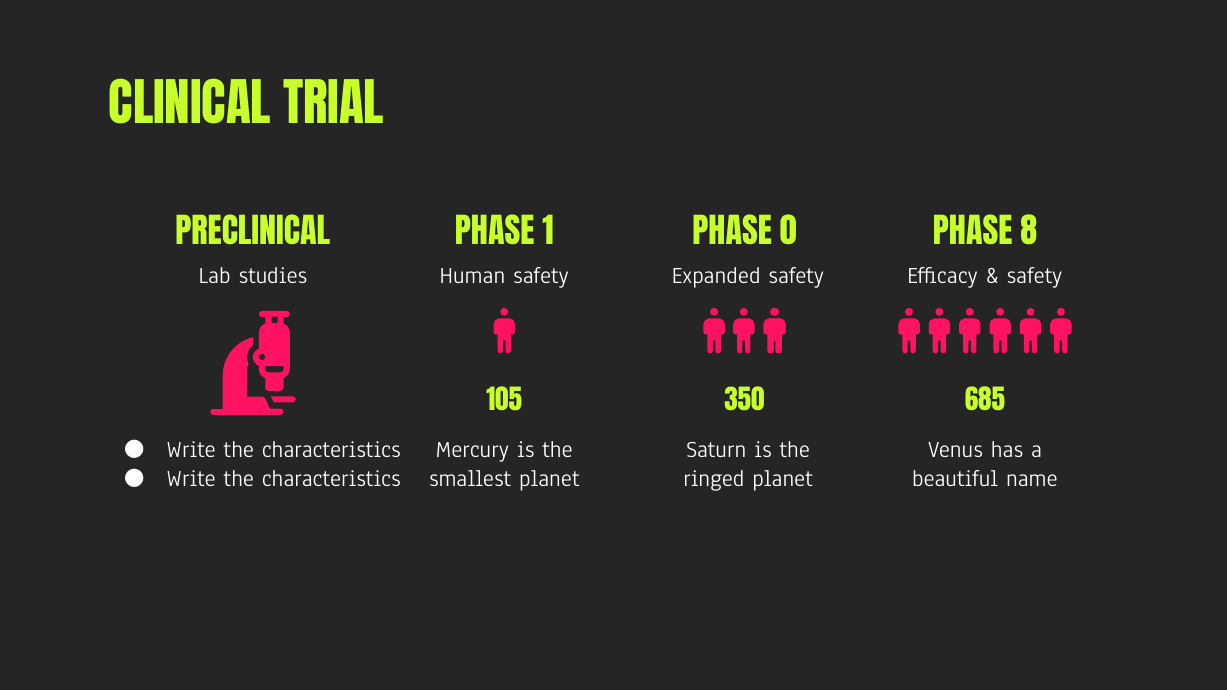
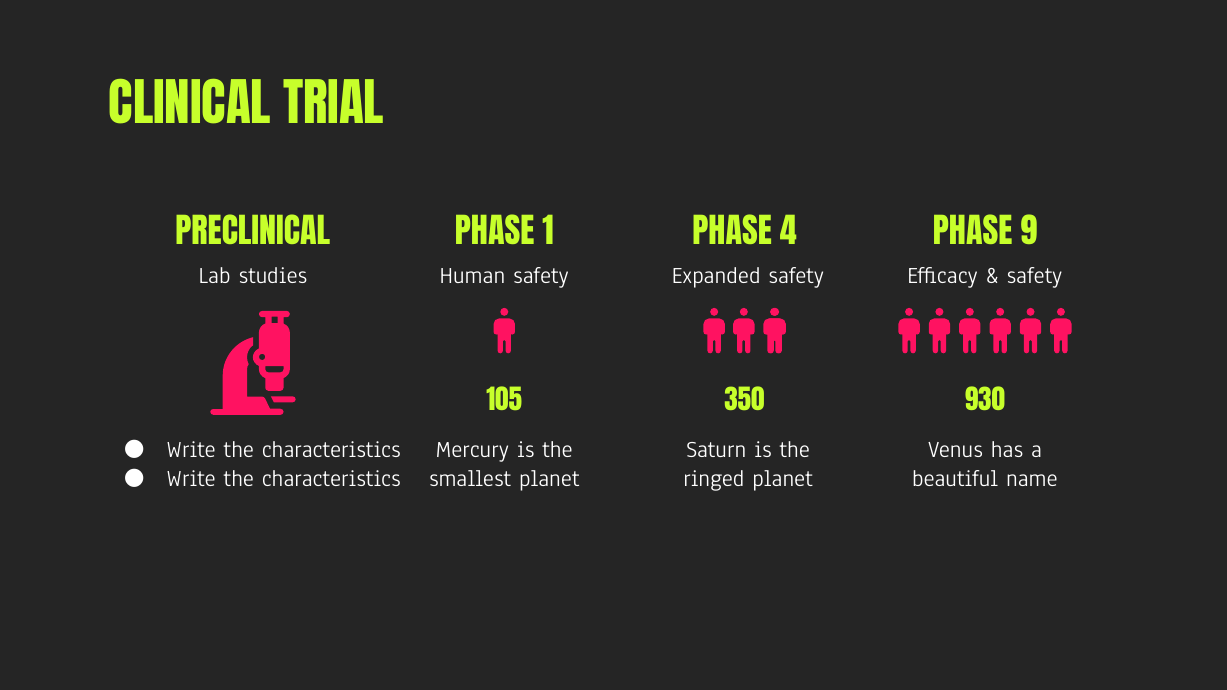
0: 0 -> 4 (788, 233)
8: 8 -> 9 (1029, 233)
685: 685 -> 930 (985, 402)
